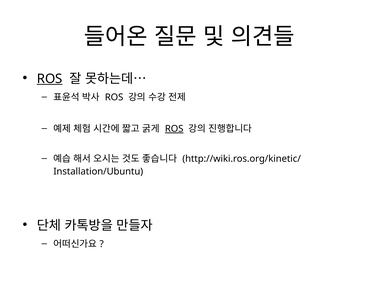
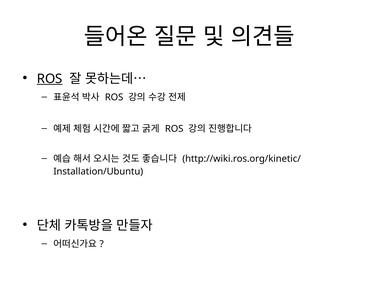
ROS underline: present -> none (174, 129)
